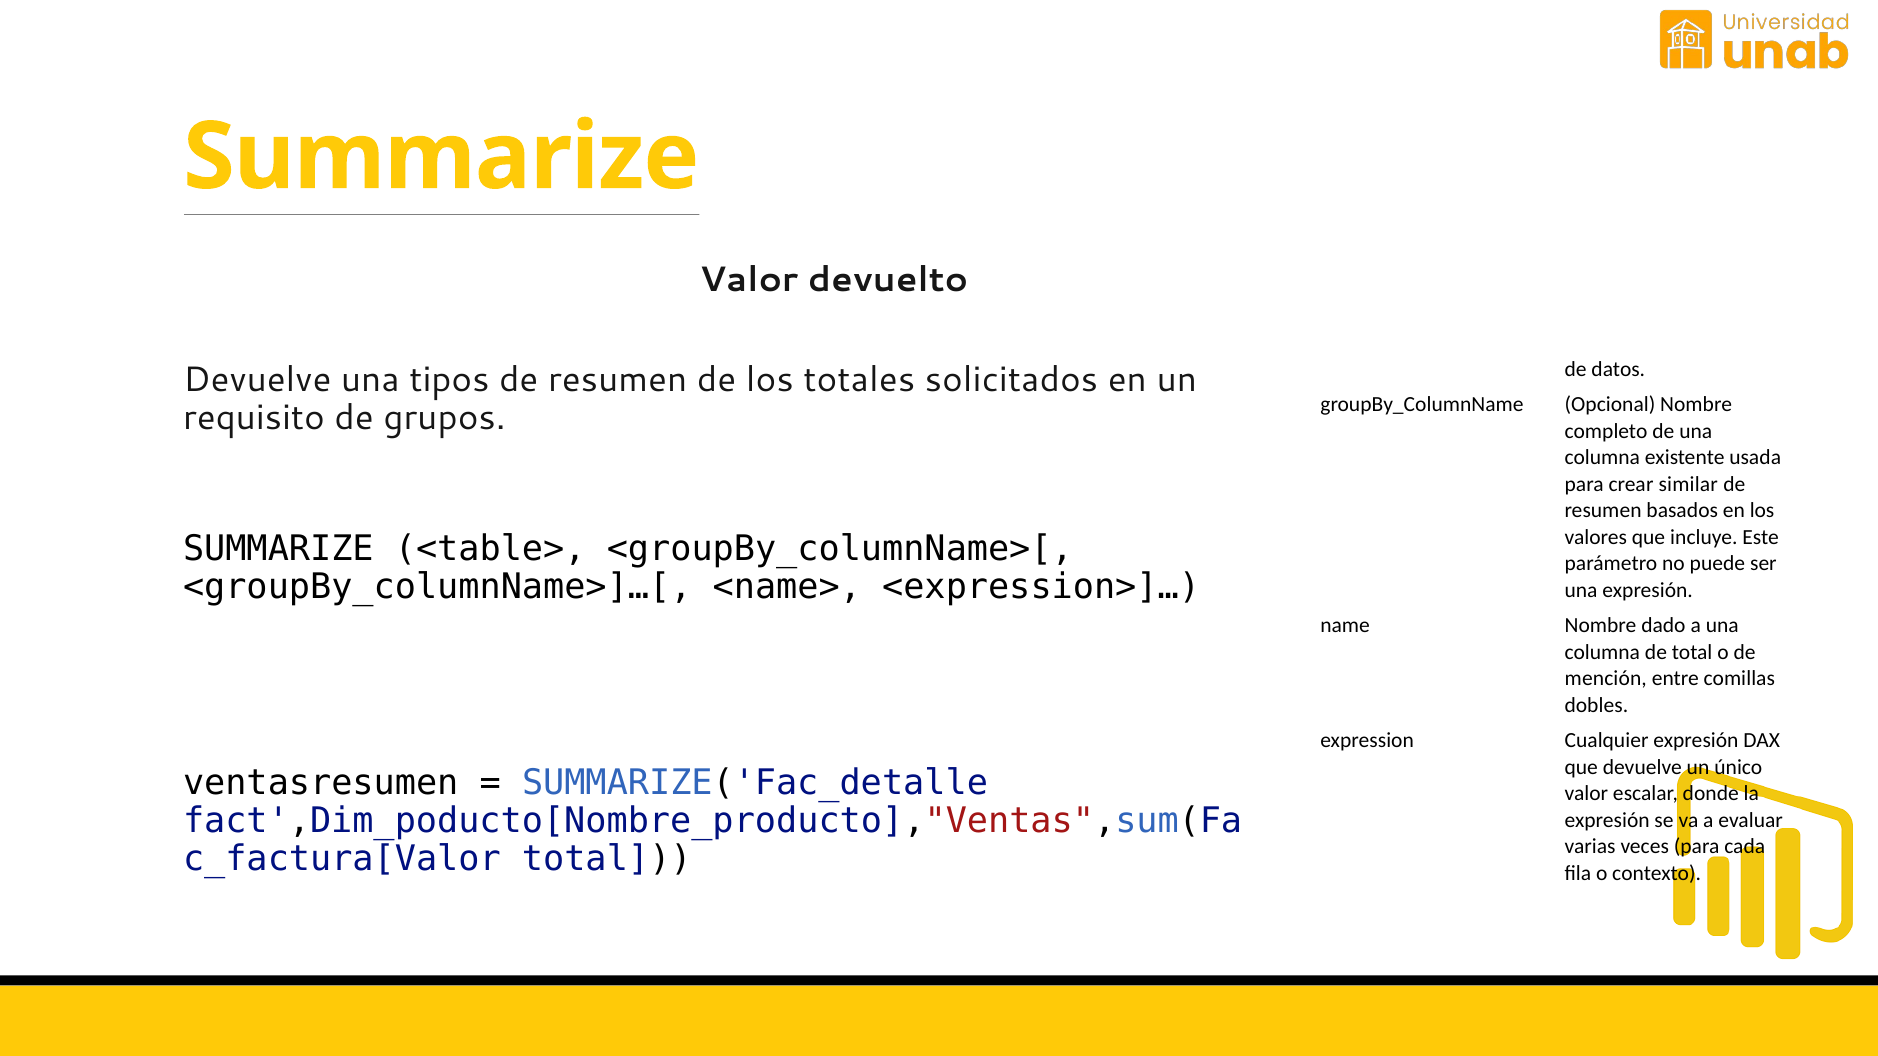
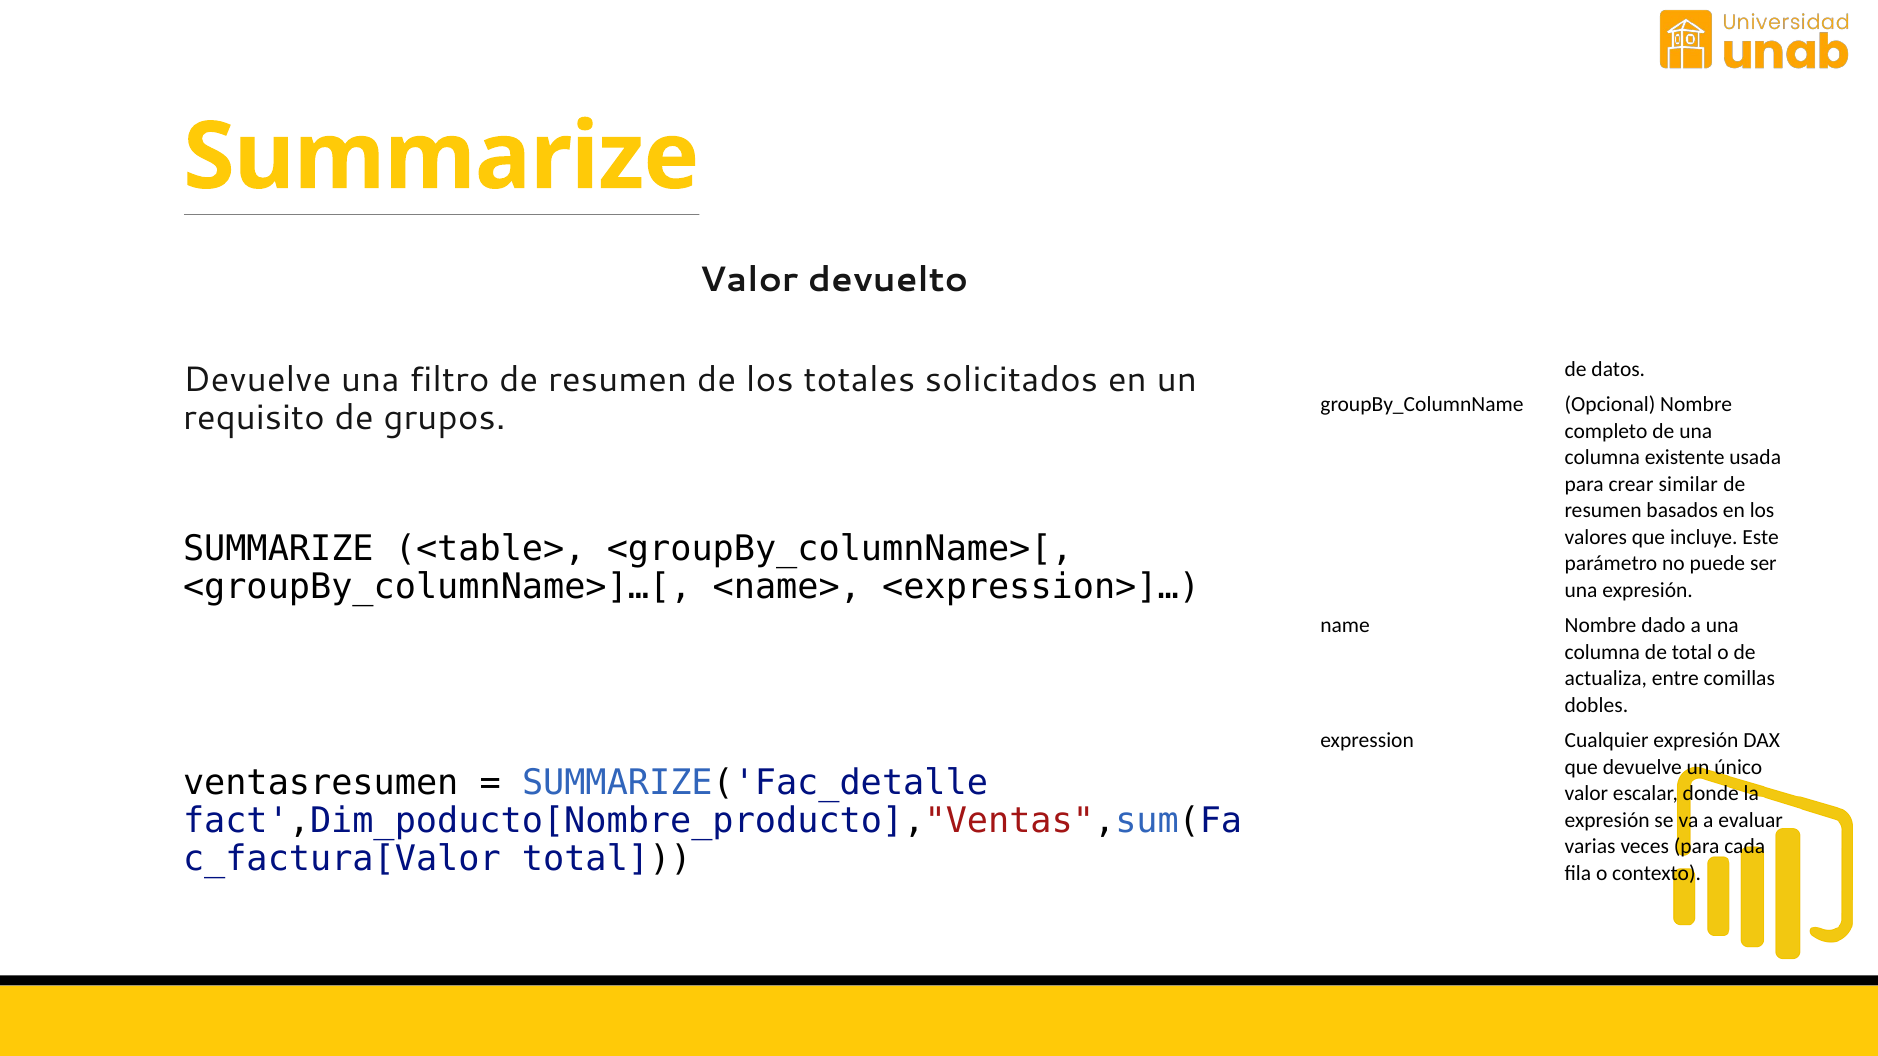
tipos: tipos -> filtro (449, 380)
mención: mención -> actualiza (1606, 679)
